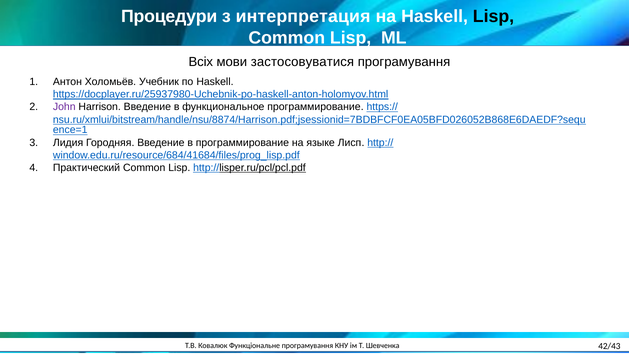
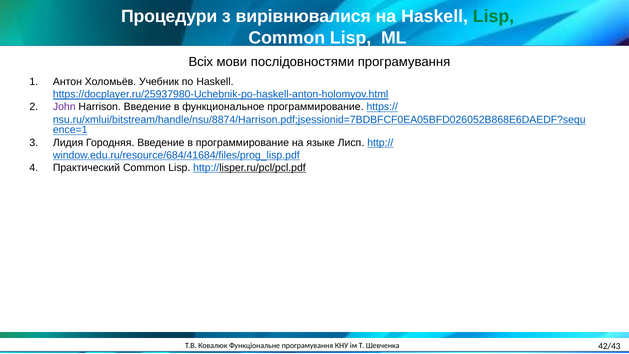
интерпретация: интерпретация -> вирівнювалися (303, 17)
Lisp colour: black -> green (493, 17)
застосовуватися: застосовуватися -> послідовностями (303, 62)
